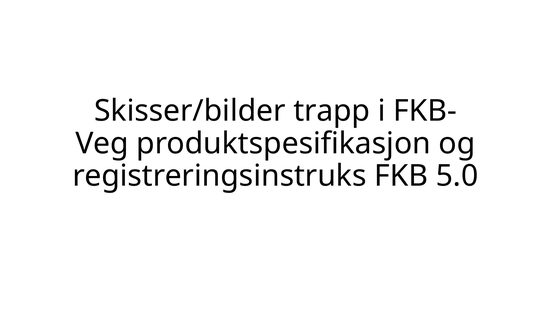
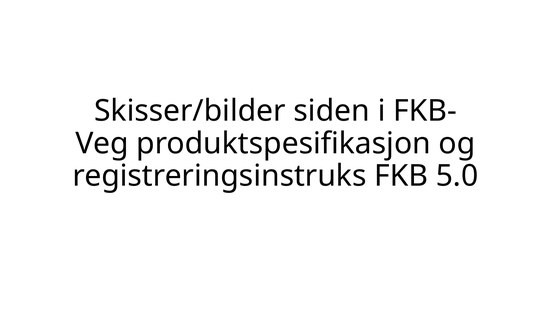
trapp: trapp -> siden (332, 111)
